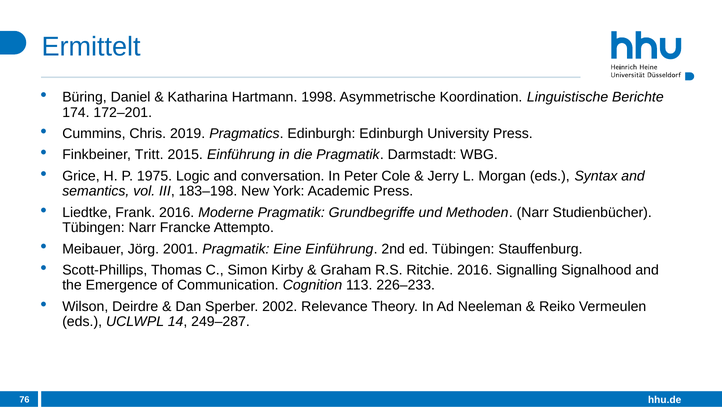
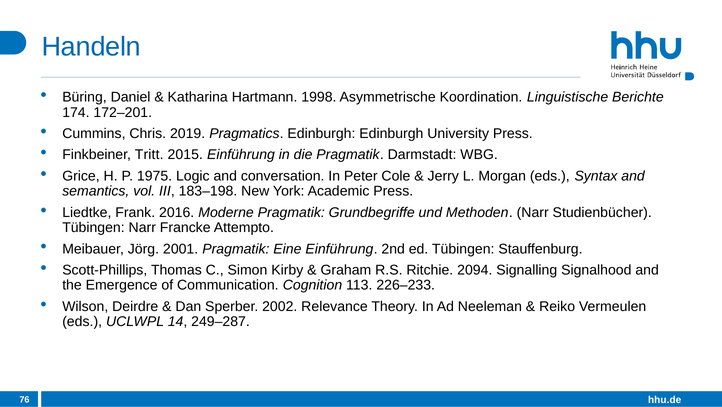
Ermittelt: Ermittelt -> Handeln (91, 47)
Ritchie 2016: 2016 -> 2094 (475, 270)
